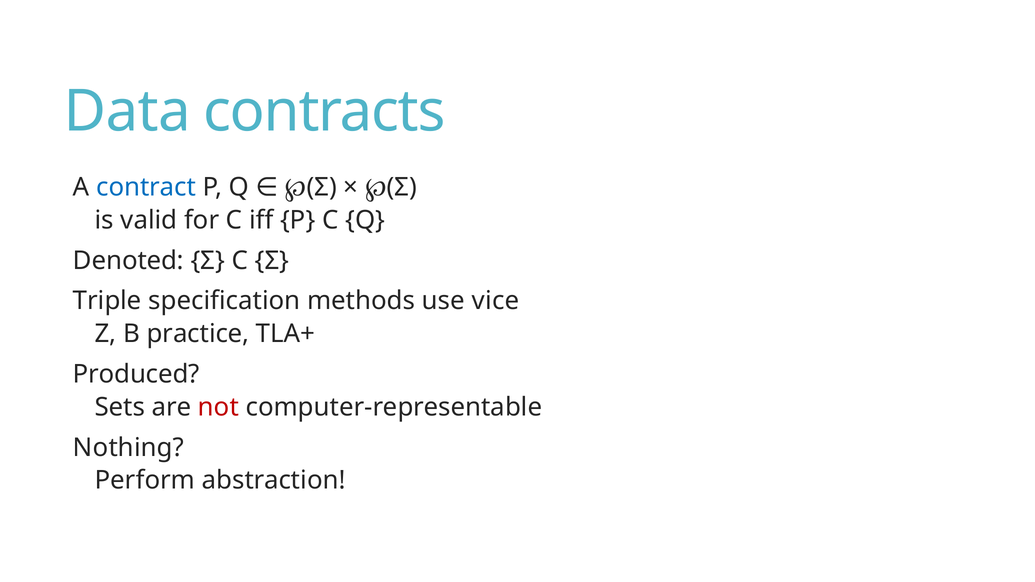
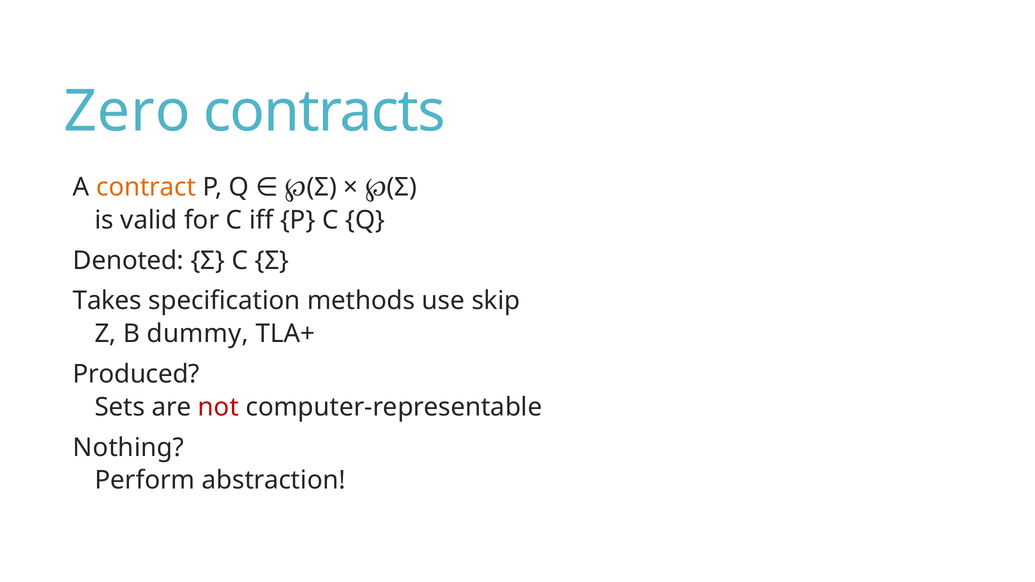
Data: Data -> Zero (127, 111)
contract colour: blue -> orange (146, 187)
Triple: Triple -> Takes (107, 301)
vice: vice -> skip (496, 301)
practice: practice -> dummy (198, 334)
